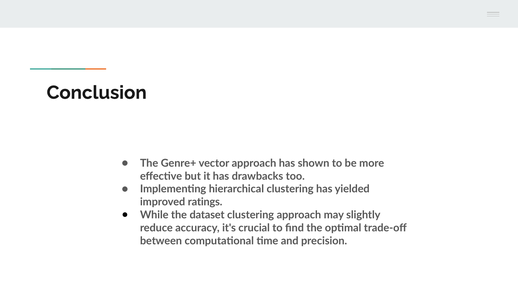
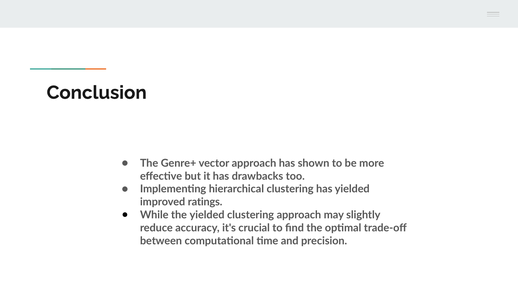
the dataset: dataset -> yielded (207, 215)
